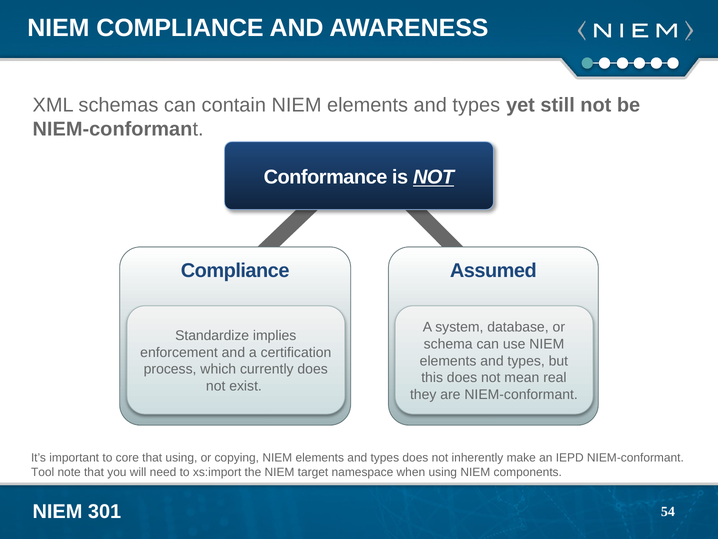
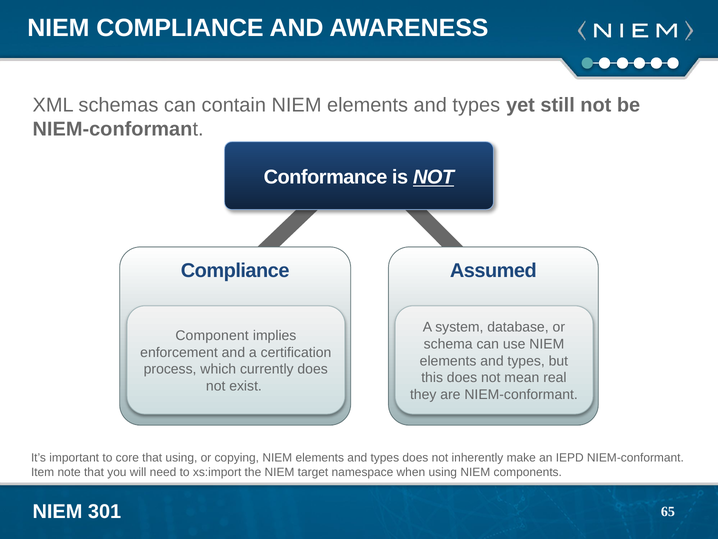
Standardize: Standardize -> Component (212, 335)
Tool: Tool -> Item (43, 472)
54: 54 -> 65 (668, 511)
